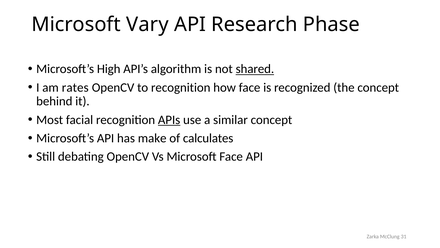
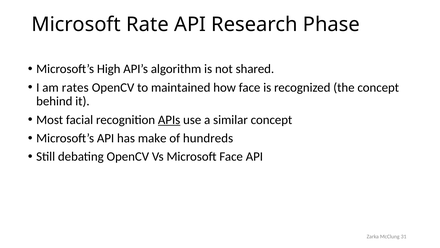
Vary: Vary -> Rate (147, 24)
shared underline: present -> none (255, 69)
to recognition: recognition -> maintained (181, 87)
calculates: calculates -> hundreds (208, 138)
